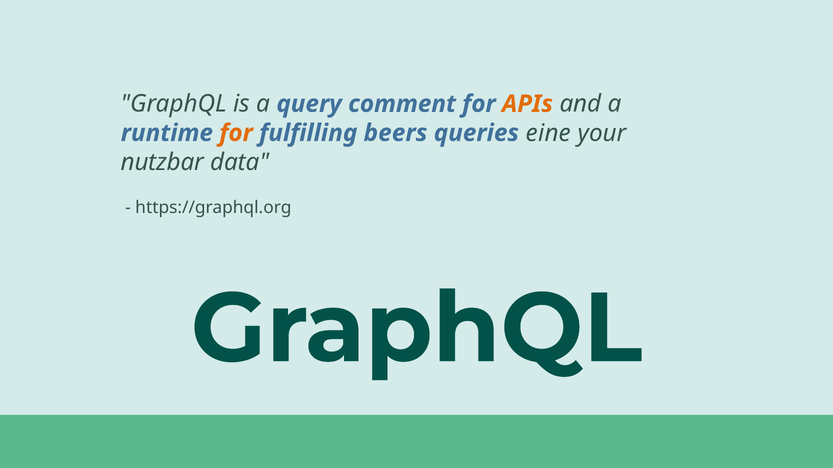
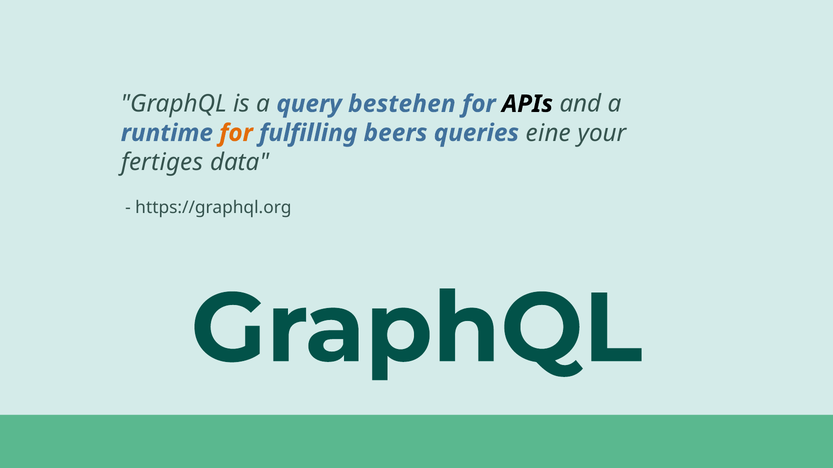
comment: comment -> bestehen (402, 104)
APIs colour: orange -> black (527, 104)
nutzbar: nutzbar -> fertiges (162, 162)
